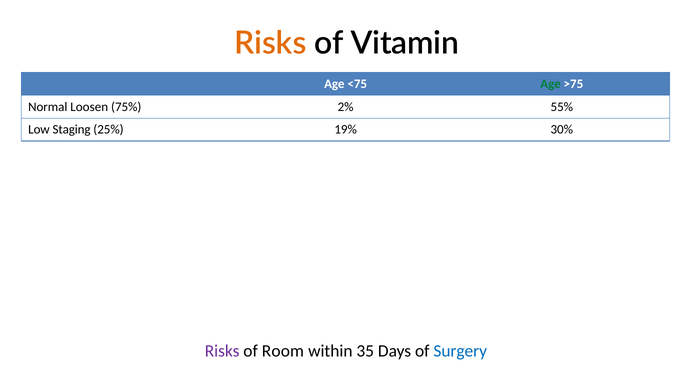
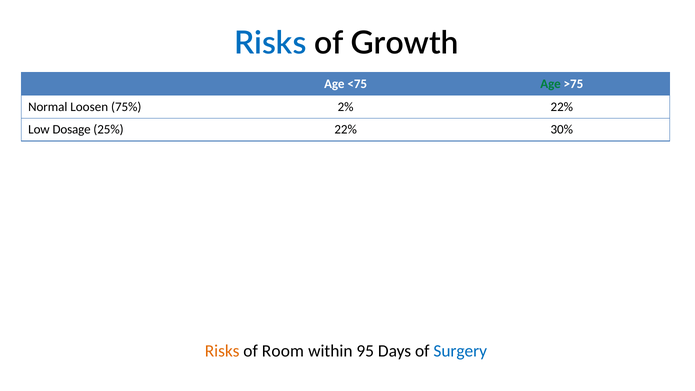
Risks colour: orange -> blue (270, 43)
Vitamin: Vitamin -> Growth (405, 43)
2% 55%: 55% -> 22% (562, 107)
Staging: Staging -> Dosage (72, 130)
25% 19%: 19% -> 22% (346, 130)
Risks colour: purple -> orange (222, 351)
35: 35 -> 95 (365, 351)
